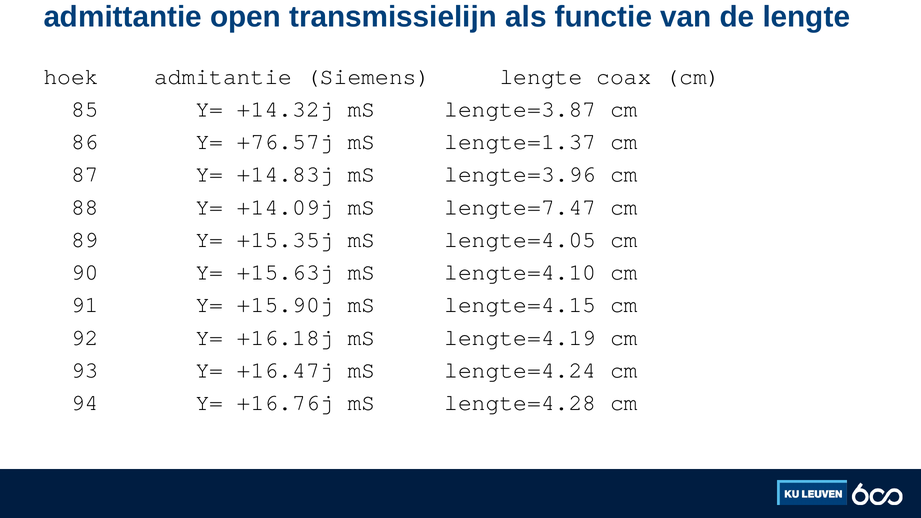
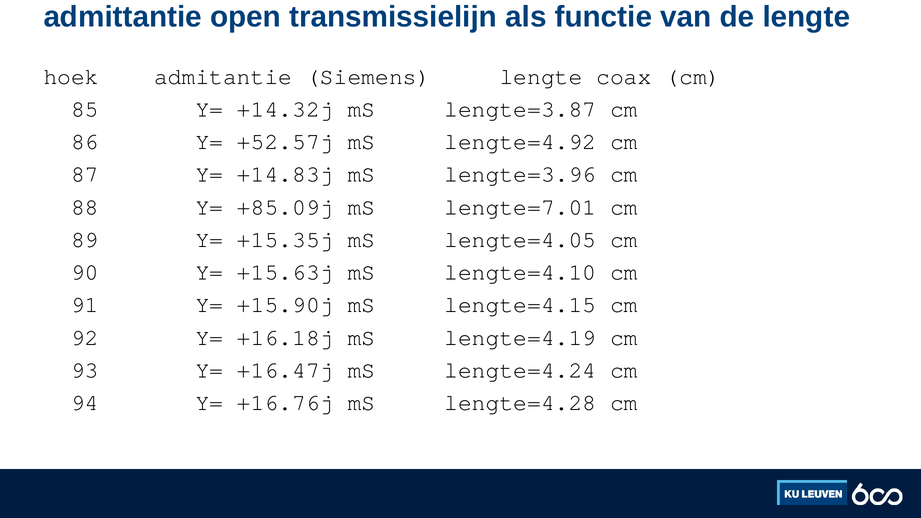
+76.57j: +76.57j -> +52.57j (285, 142)
lengte=1.37: lengte=1.37 -> lengte=4.92 (520, 142)
+14.09j: +14.09j -> +85.09j (285, 207)
lengte=7.47: lengte=7.47 -> lengte=7.01 (520, 207)
